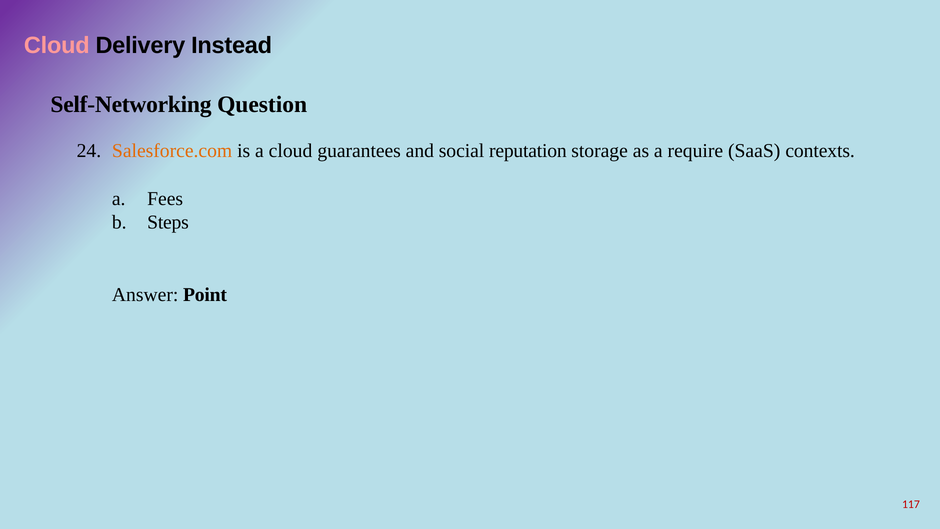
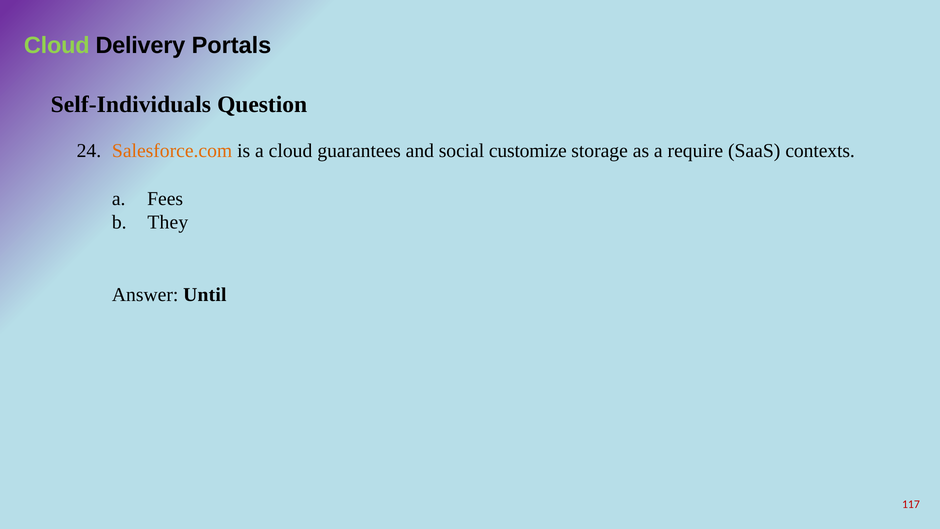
Cloud colour: pink -> light green (57, 45)
Instead: Instead -> Portals (231, 45)
Self-Networking: Self-Networking -> Self-Individuals (131, 104)
reputation: reputation -> customize (528, 151)
Steps: Steps -> They (168, 222)
Point: Point -> Until (205, 295)
